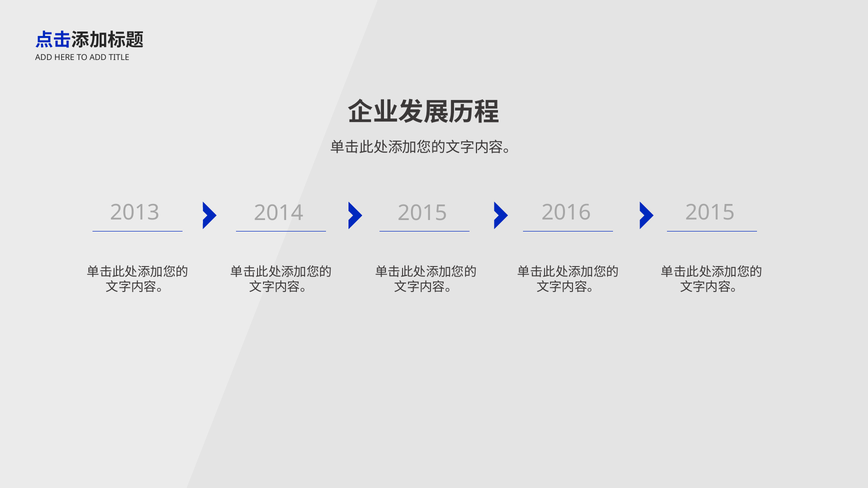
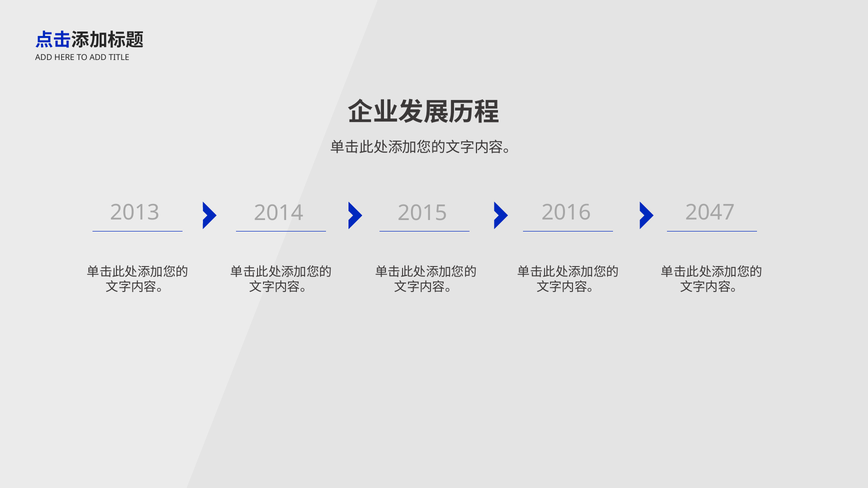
2016 2015: 2015 -> 2047 (710, 213)
